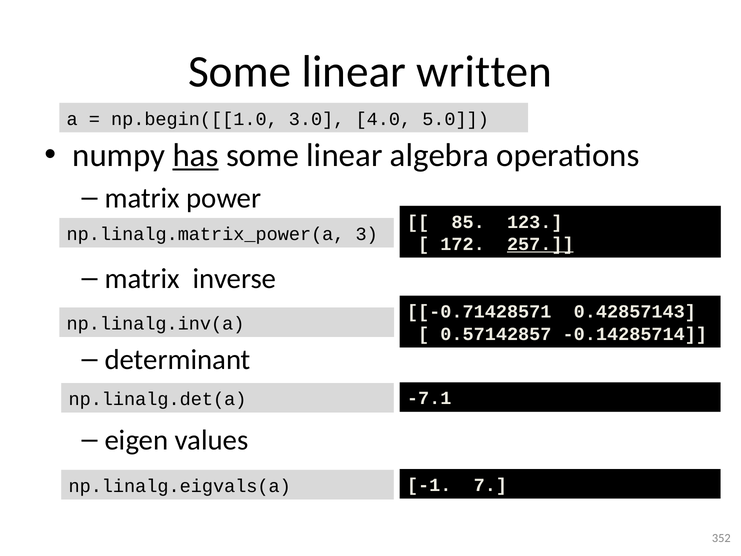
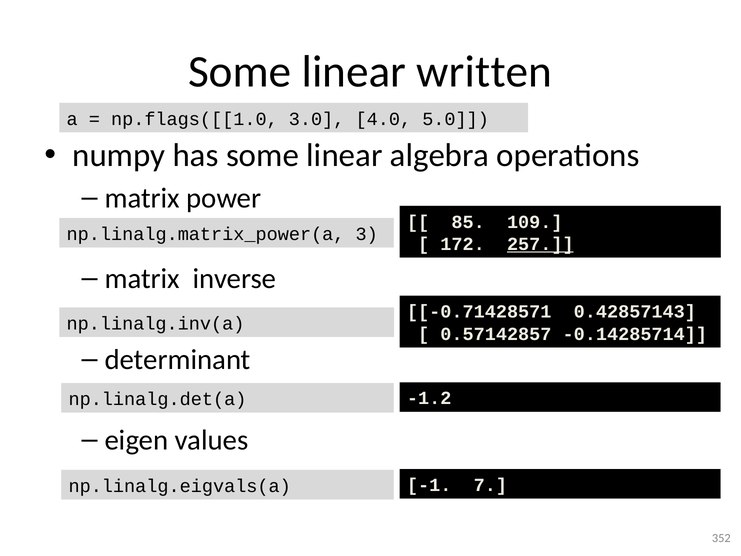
np.begin([[1.0: np.begin([[1.0 -> np.flags([[1.0 (194, 119)
has underline: present -> none (196, 155)
123: 123 -> 109 (535, 222)
-7.1: -7.1 -> -1.2 (429, 398)
